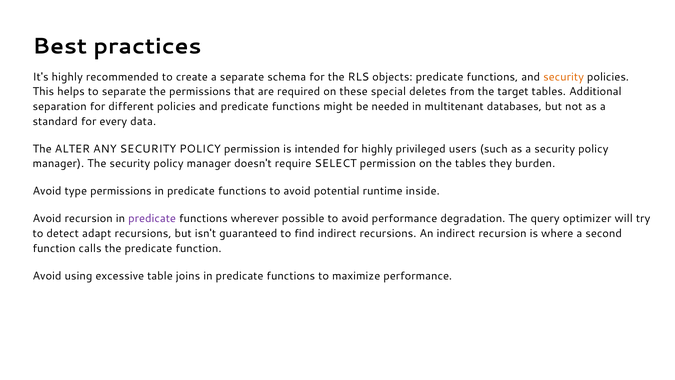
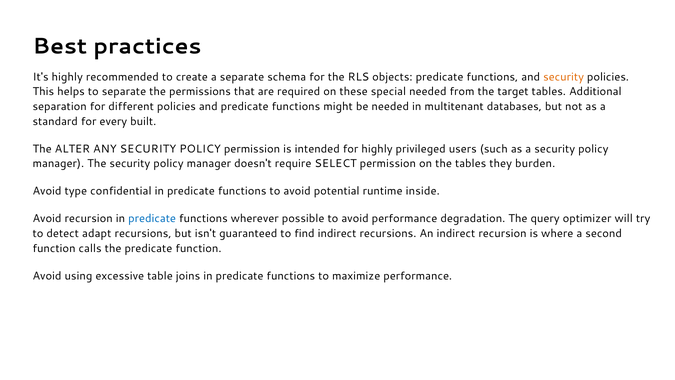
special deletes: deletes -> needed (428, 92)
data: data -> built (143, 121)
type permissions: permissions -> confidential (121, 191)
predicate colour: purple -> blue (152, 219)
